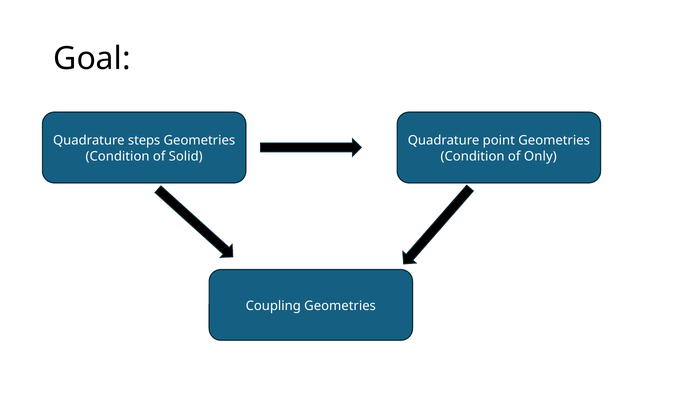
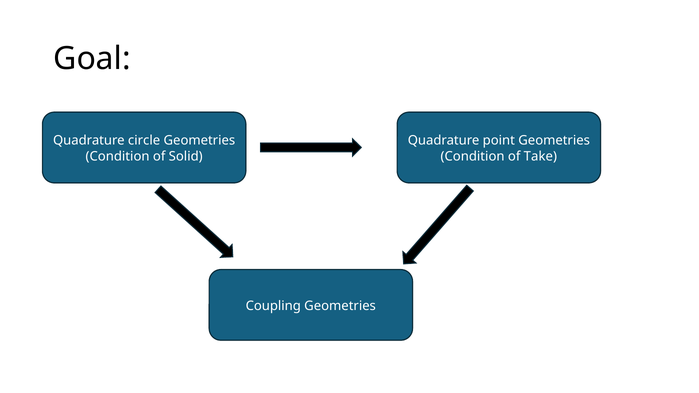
steps: steps -> circle (144, 141)
Only: Only -> Take (540, 156)
